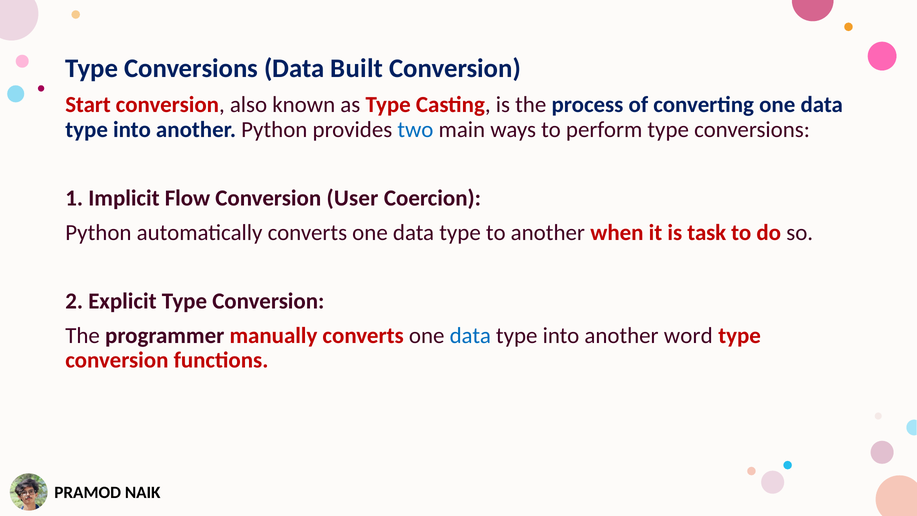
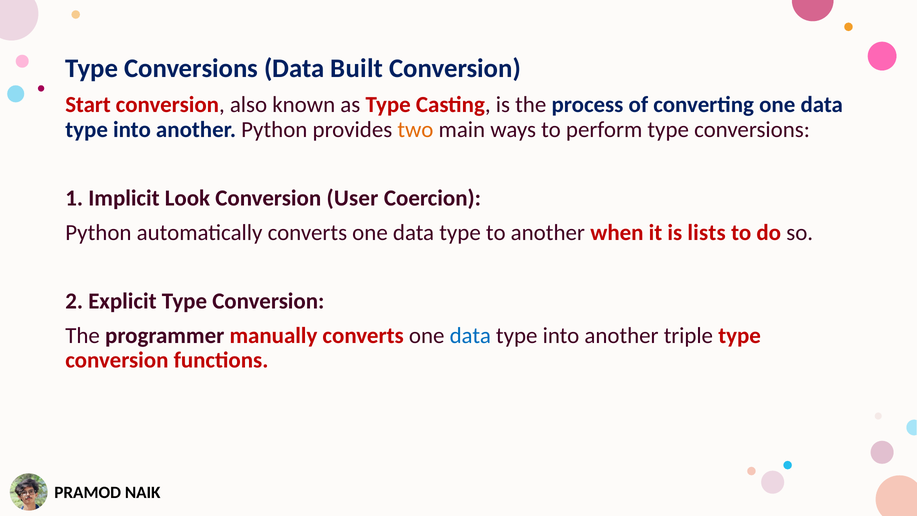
two colour: blue -> orange (415, 130)
Flow: Flow -> Look (187, 198)
task: task -> lists (707, 233)
word: word -> triple (688, 335)
